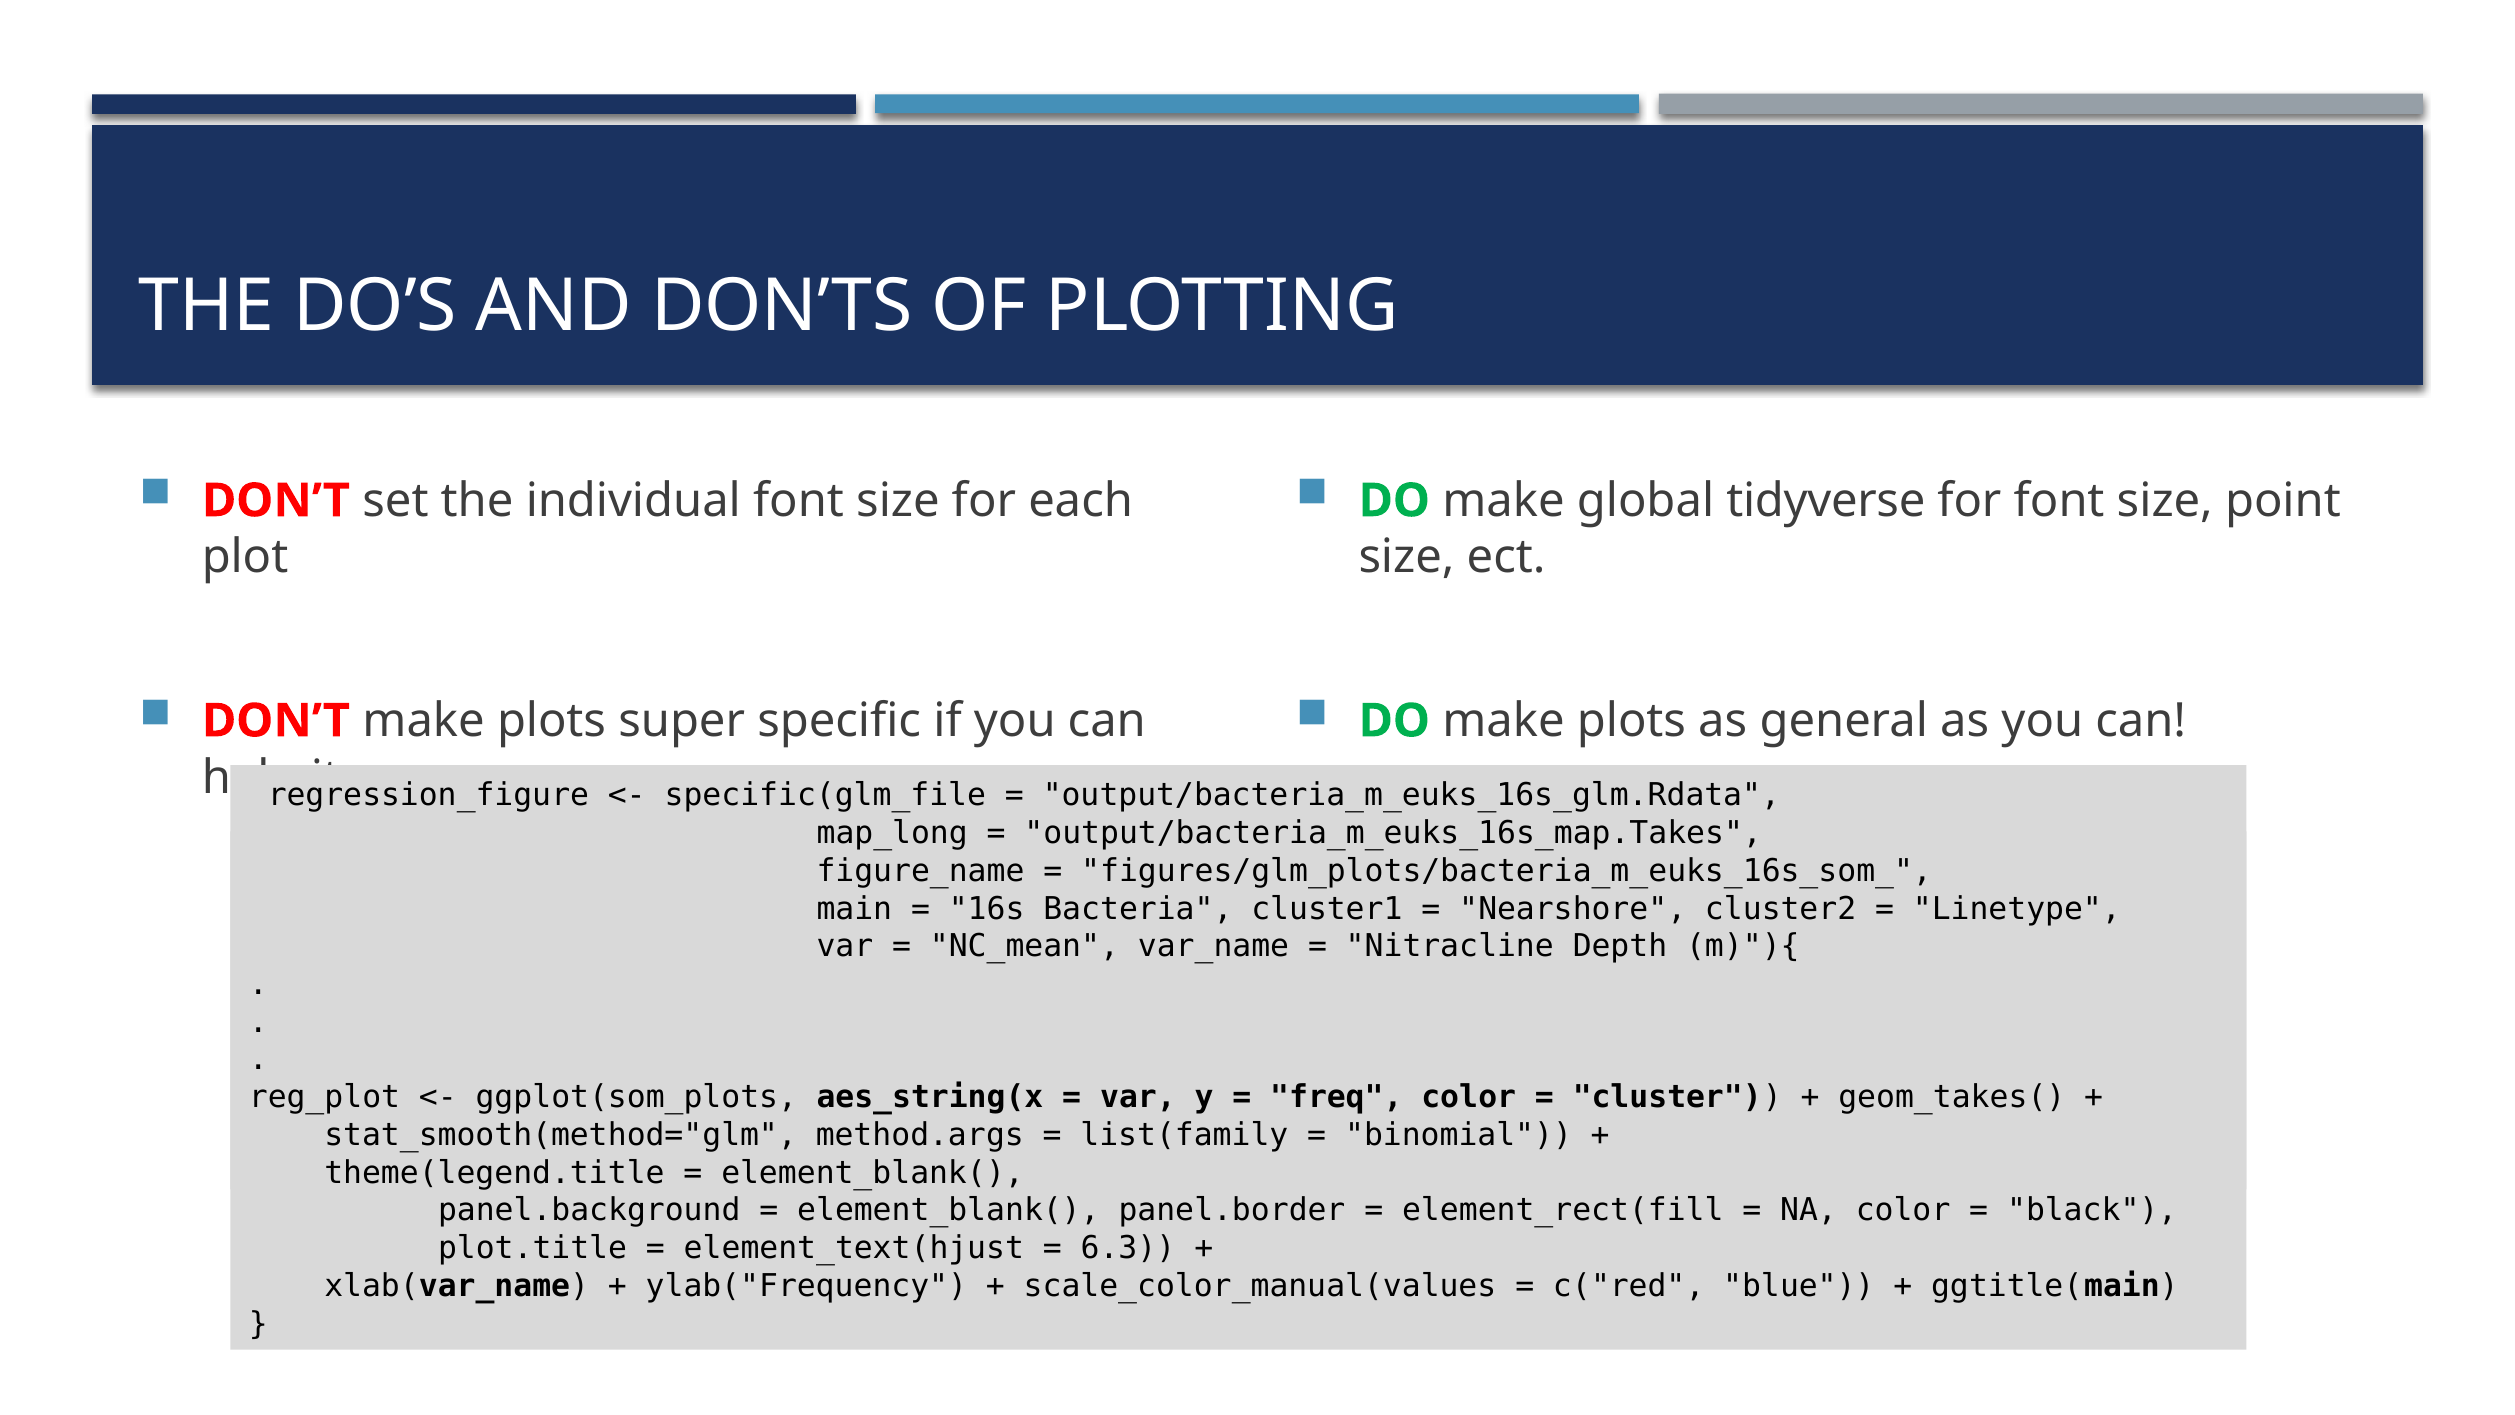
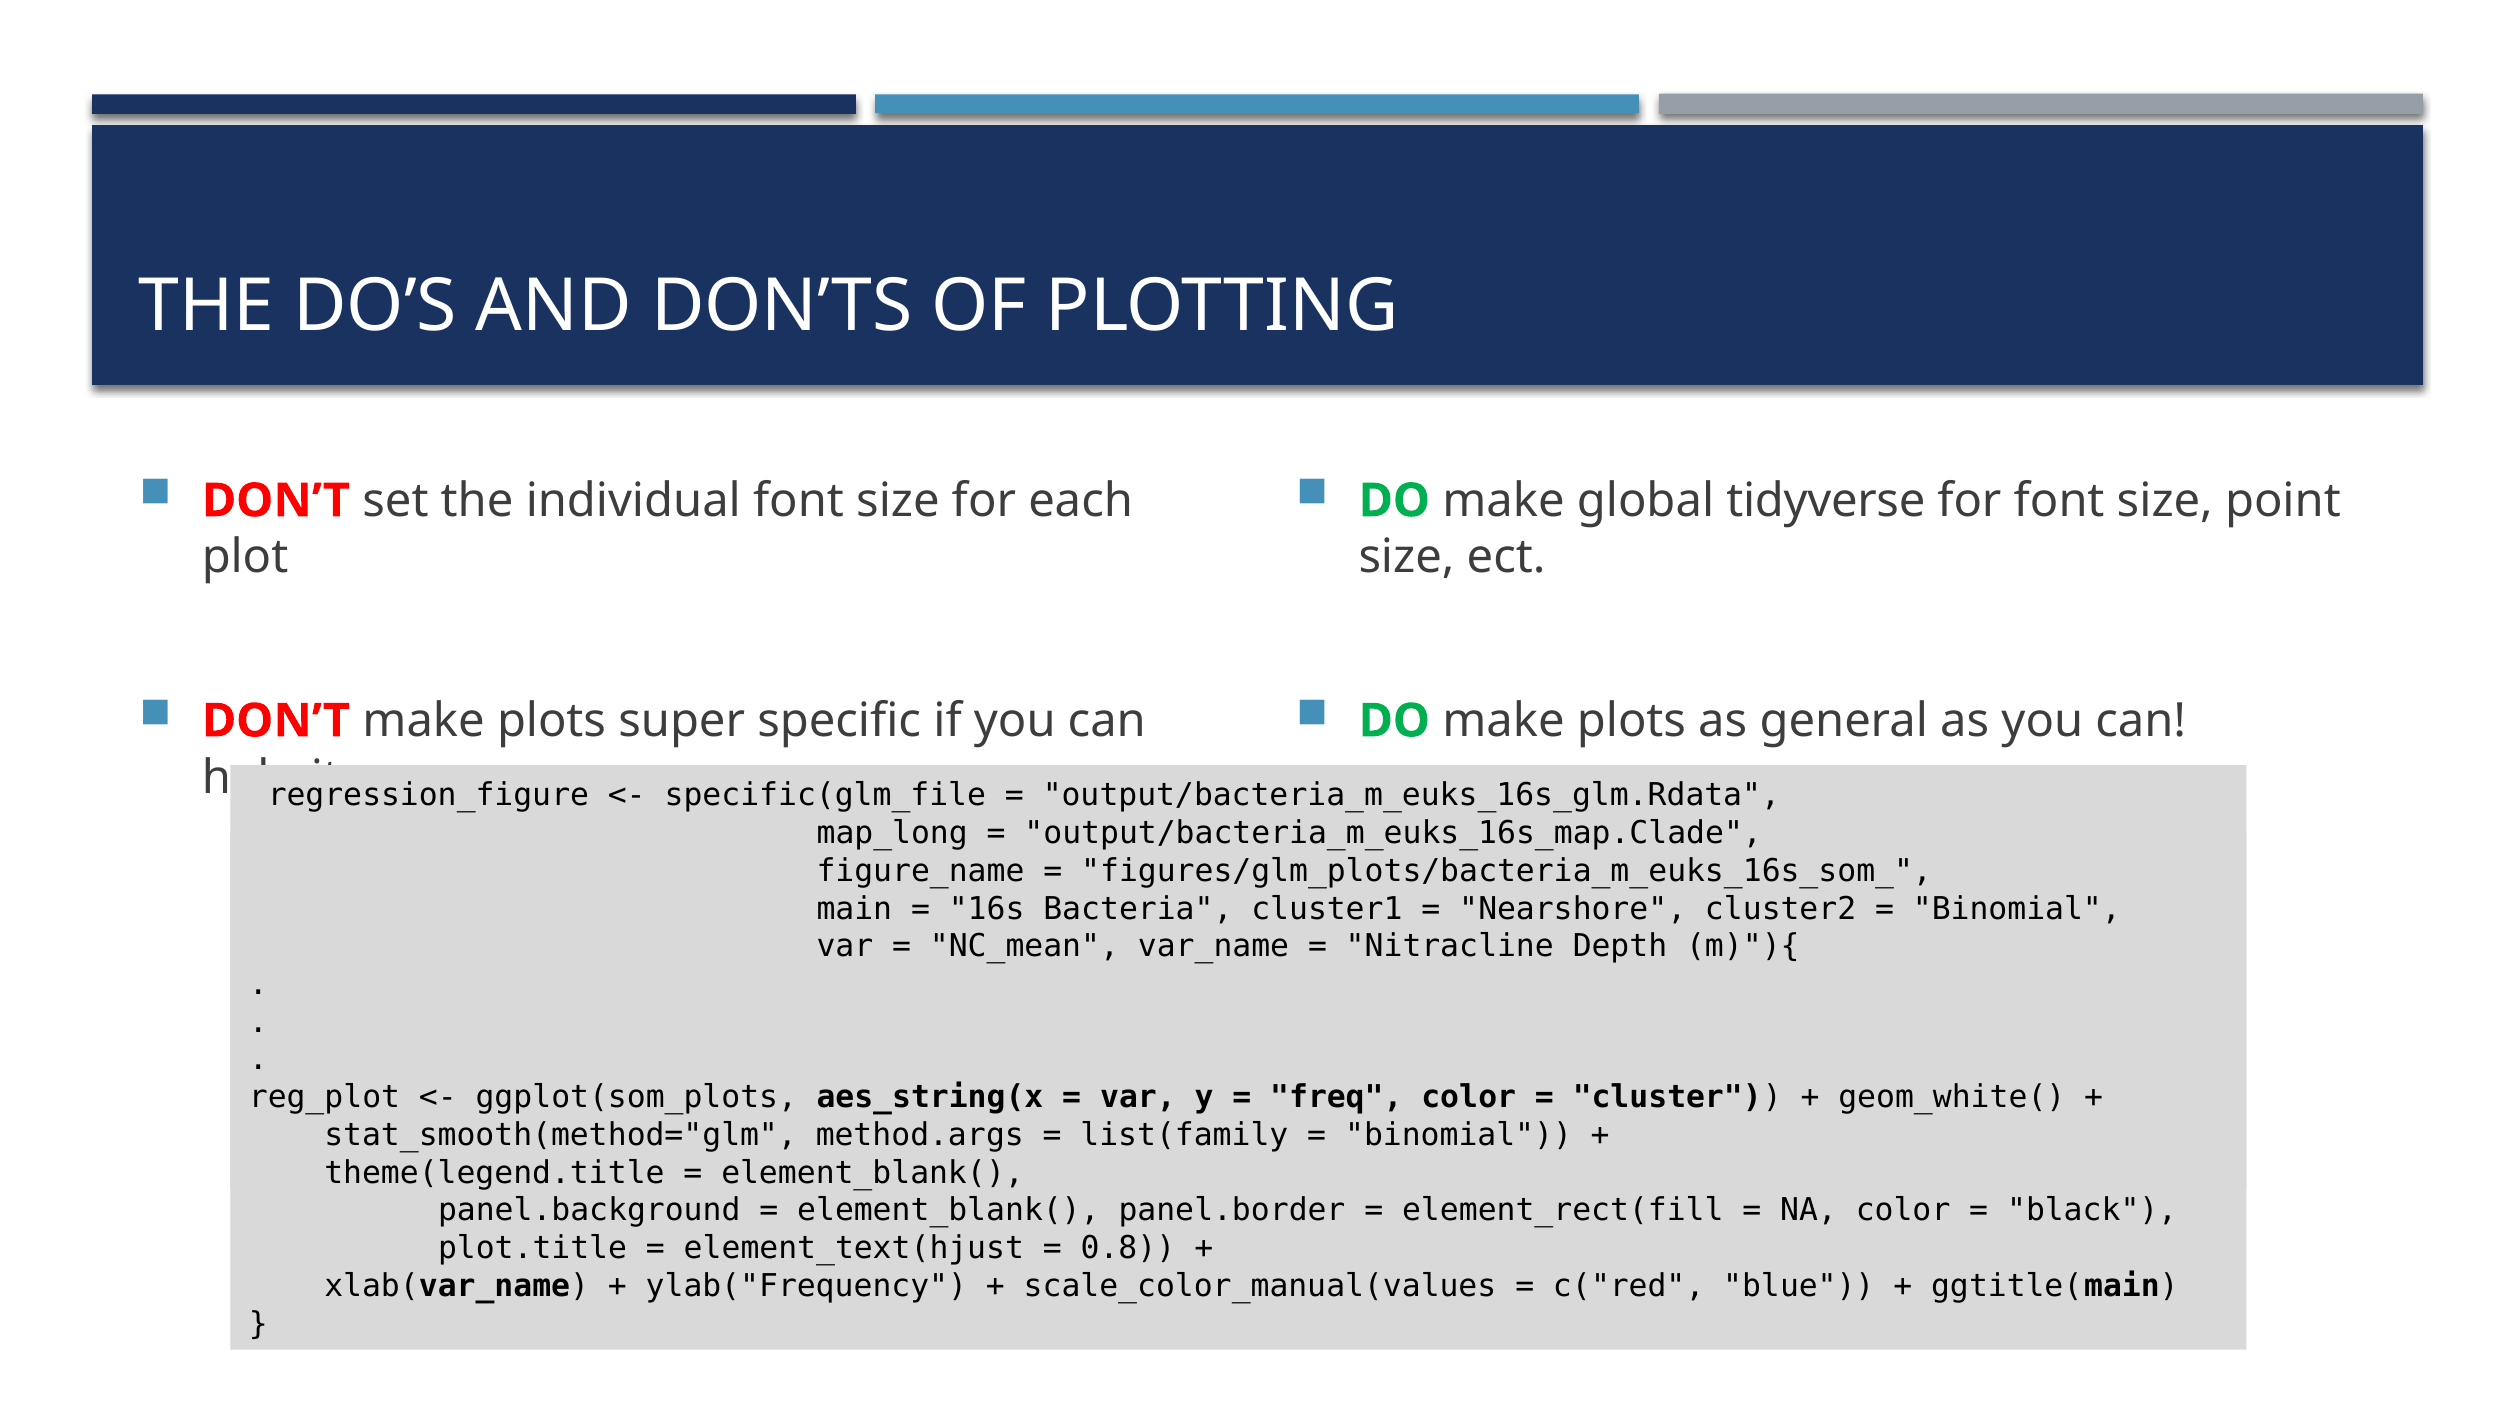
output/bacteria_m_euks_16s_map.Takes: output/bacteria_m_euks_16s_map.Takes -> output/bacteria_m_euks_16s_map.Clade (1393, 833)
Linetype: Linetype -> Binomial (2017, 908)
geom_takes(: geom_takes( -> geom_white( (1952, 1097)
6.3: 6.3 -> 0.8 (1128, 1248)
